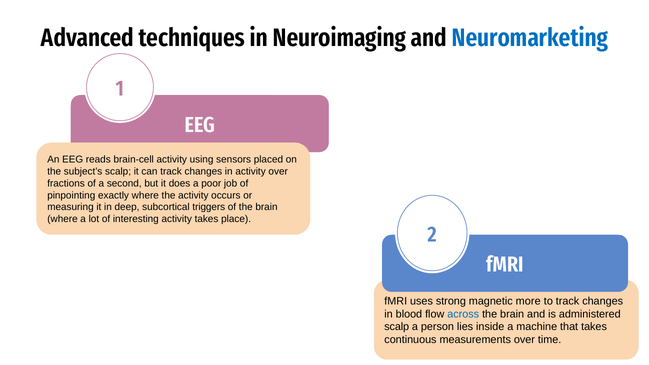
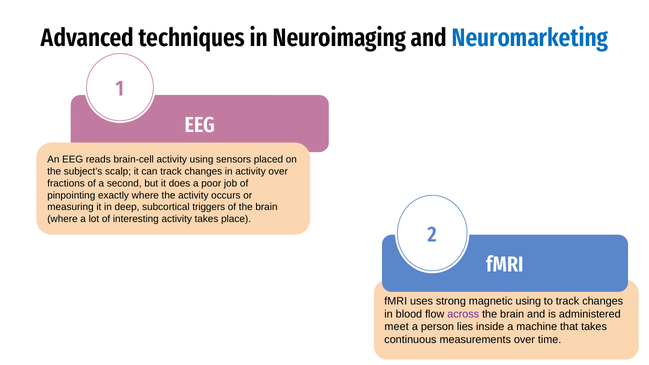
magnetic more: more -> using (528, 301)
across colour: blue -> purple (463, 314)
scalp: scalp -> meet (397, 327)
